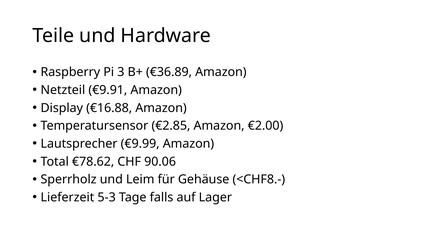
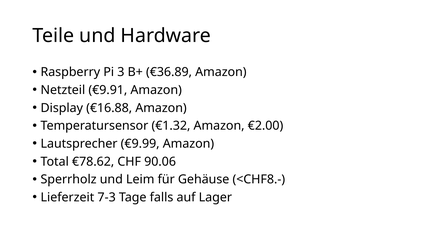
€2.85: €2.85 -> €1.32 (171, 126)
5-3: 5-3 -> 7-3 (107, 198)
